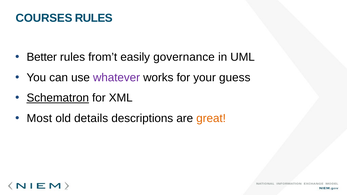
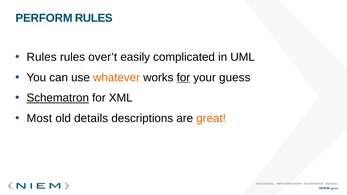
COURSES: COURSES -> PERFORM (44, 18)
Better: Better -> Rules (42, 57)
from’t: from’t -> over’t (103, 57)
governance: governance -> complicated (184, 57)
whatever colour: purple -> orange (117, 78)
for underline: none -> present (183, 78)
